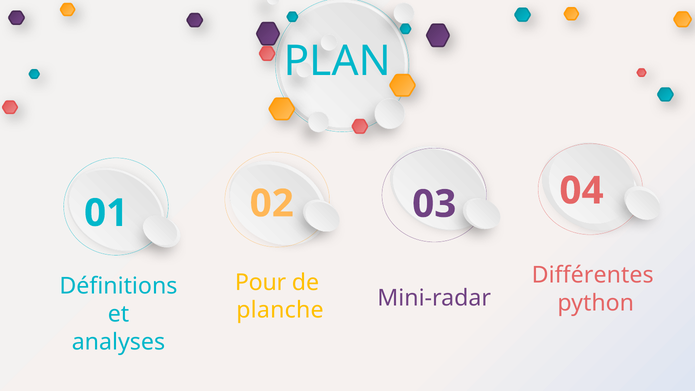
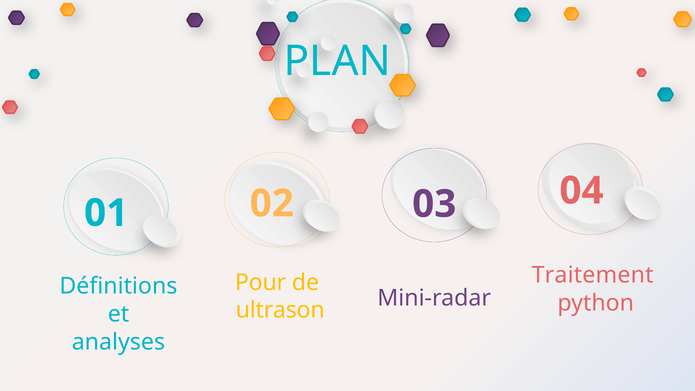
Différentes: Différentes -> Traitement (593, 275)
planche: planche -> ultrason (280, 310)
